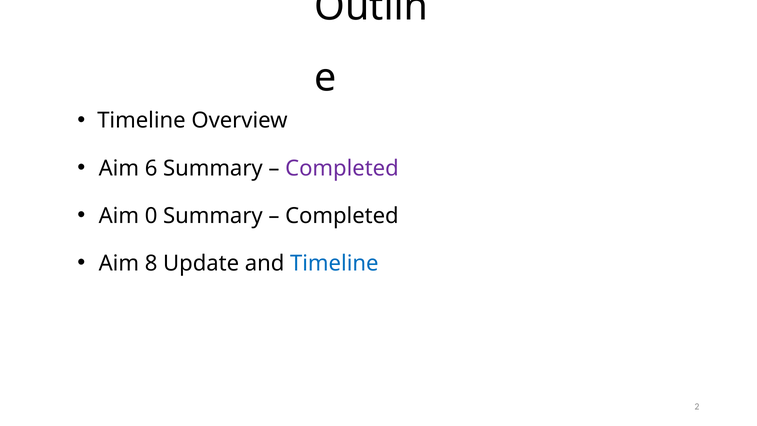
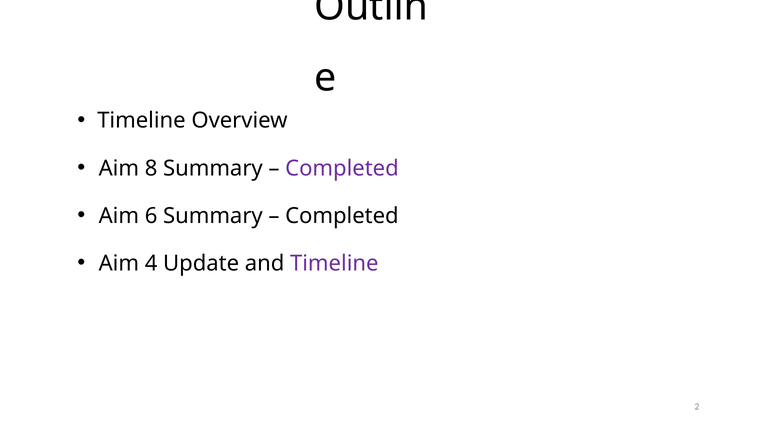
6: 6 -> 8 (151, 168)
0: 0 -> 6 (151, 216)
8: 8 -> 4 (151, 263)
Timeline colour: blue -> purple (334, 263)
